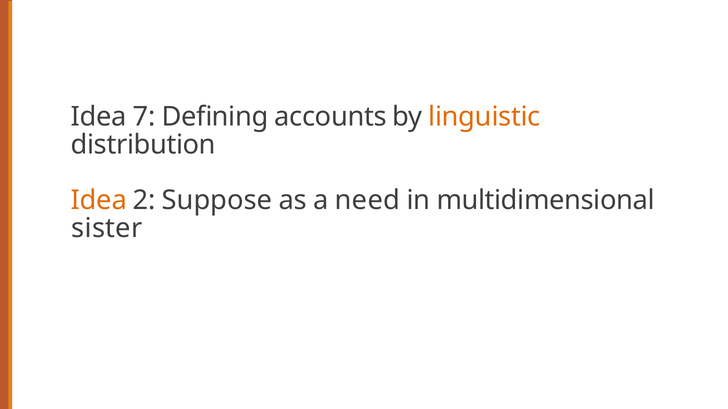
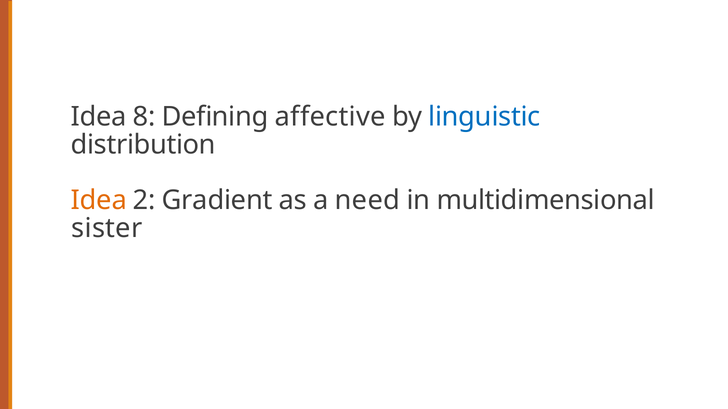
7: 7 -> 8 (144, 117)
accounts: accounts -> affective (330, 117)
linguistic colour: orange -> blue (484, 117)
Suppose: Suppose -> Gradient (217, 201)
